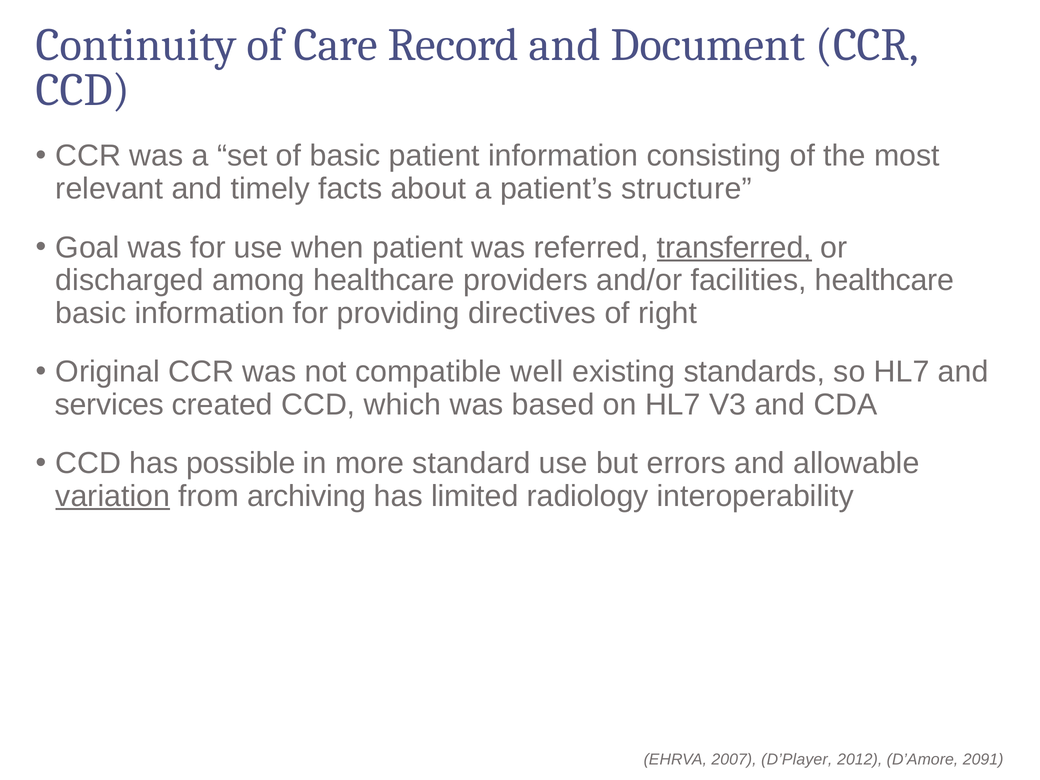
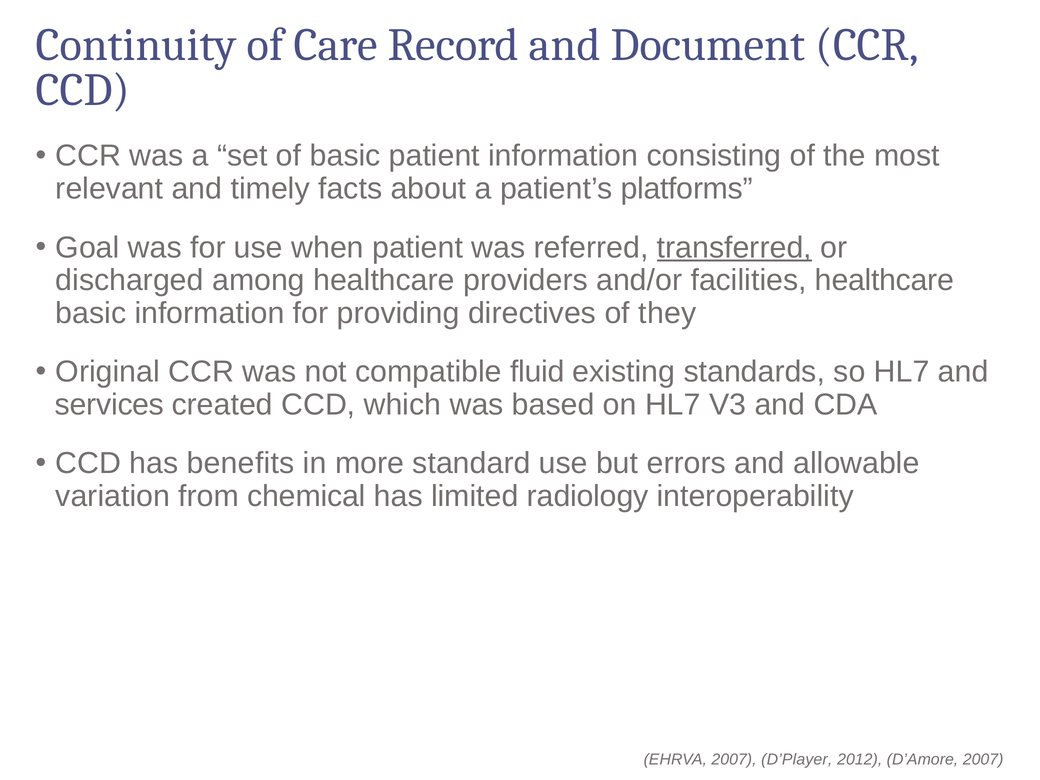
structure: structure -> platforms (687, 189)
right: right -> they (668, 313)
well: well -> fluid (537, 372)
possible: possible -> benefits (241, 463)
variation underline: present -> none (113, 496)
archiving: archiving -> chemical (306, 496)
D’Amore 2091: 2091 -> 2007 (983, 759)
